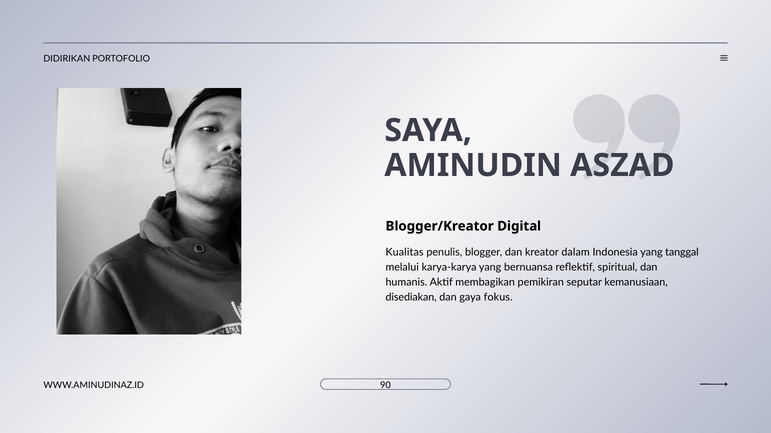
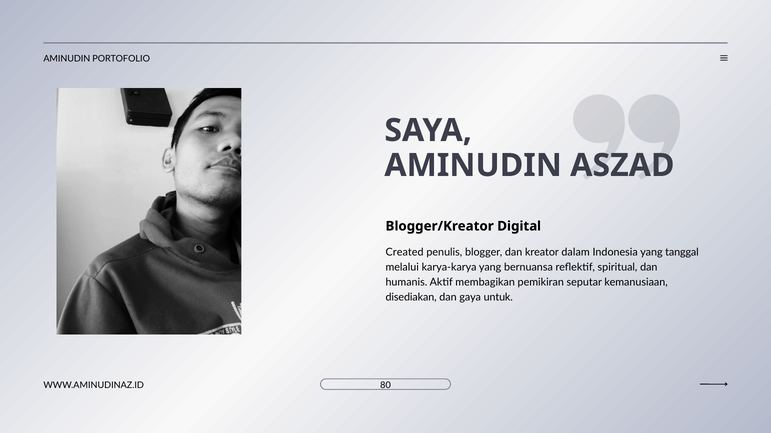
DIDIRIKAN: DIDIRIKAN -> AMINUDIN (67, 59)
Kualitas: Kualitas -> Created (405, 253)
fokus: fokus -> untuk (498, 298)
90: 90 -> 80 (386, 386)
